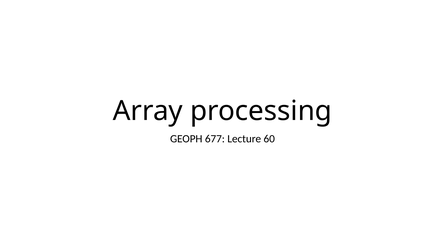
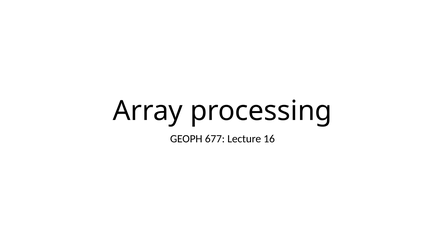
60: 60 -> 16 (269, 139)
